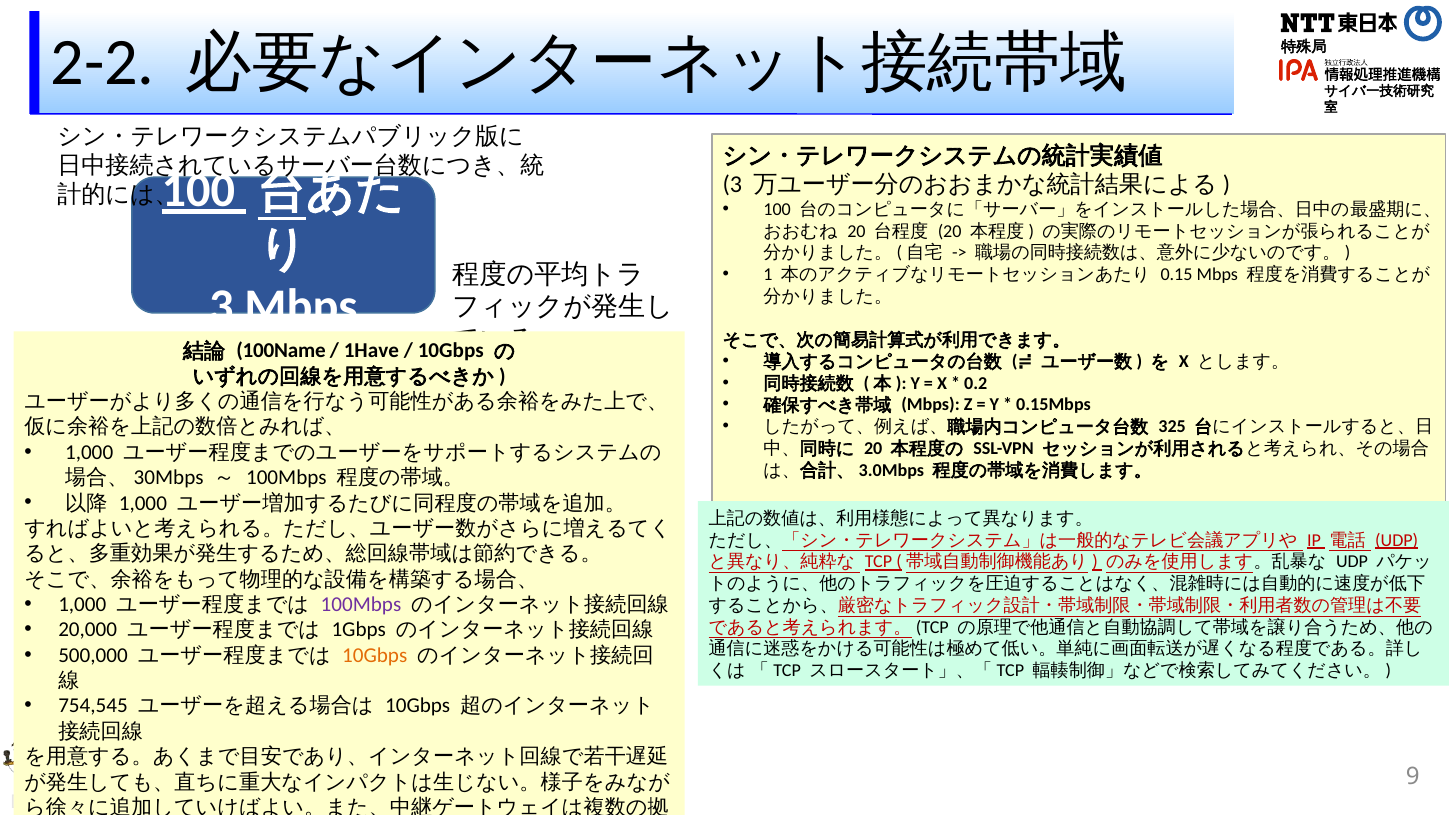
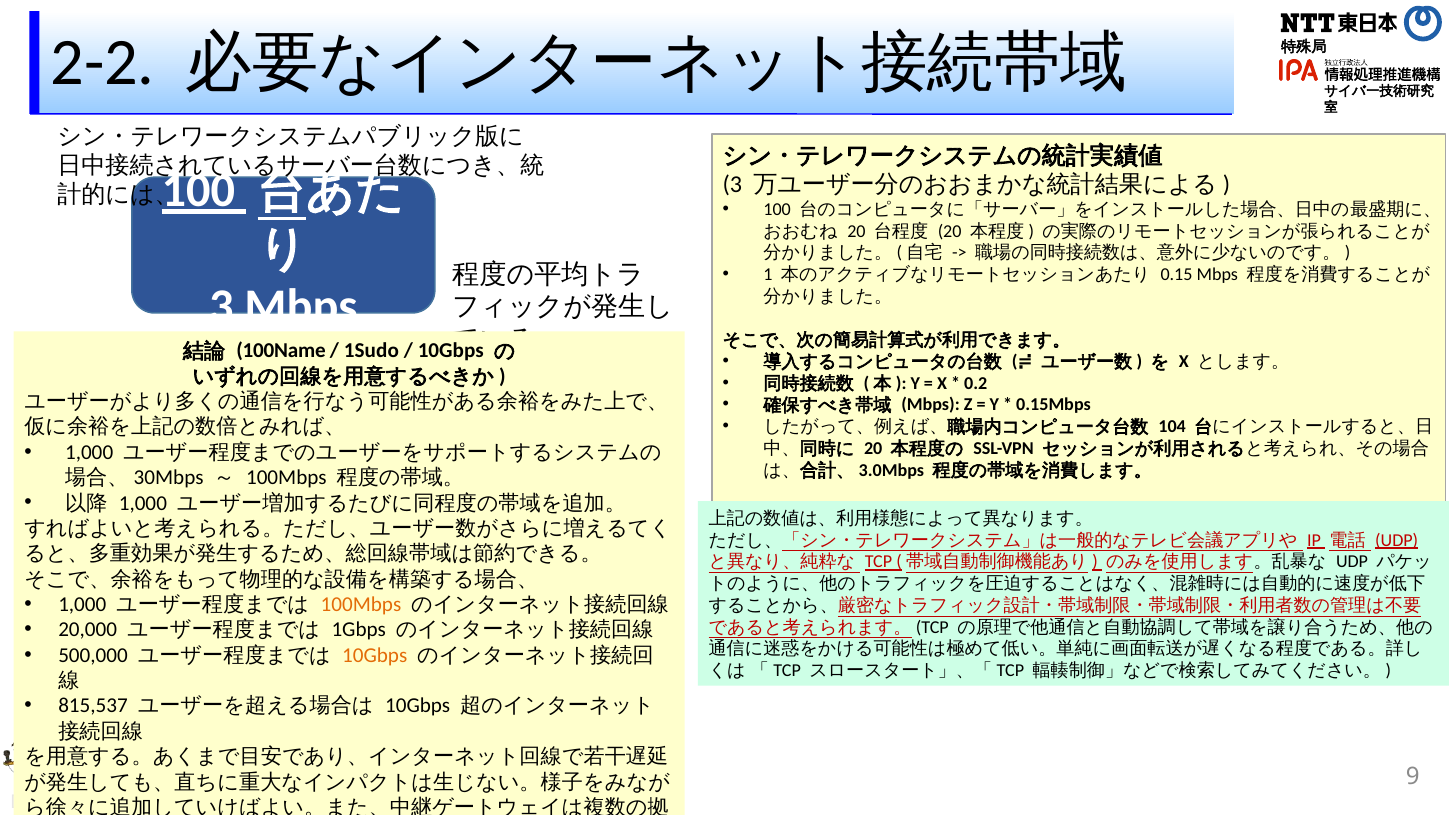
1Have: 1Have -> 1Sudo (371, 351)
325: 325 -> 104 (1172, 427)
100Mbps colour: purple -> orange (361, 605)
754,545: 754,545 -> 815,537 (93, 706)
